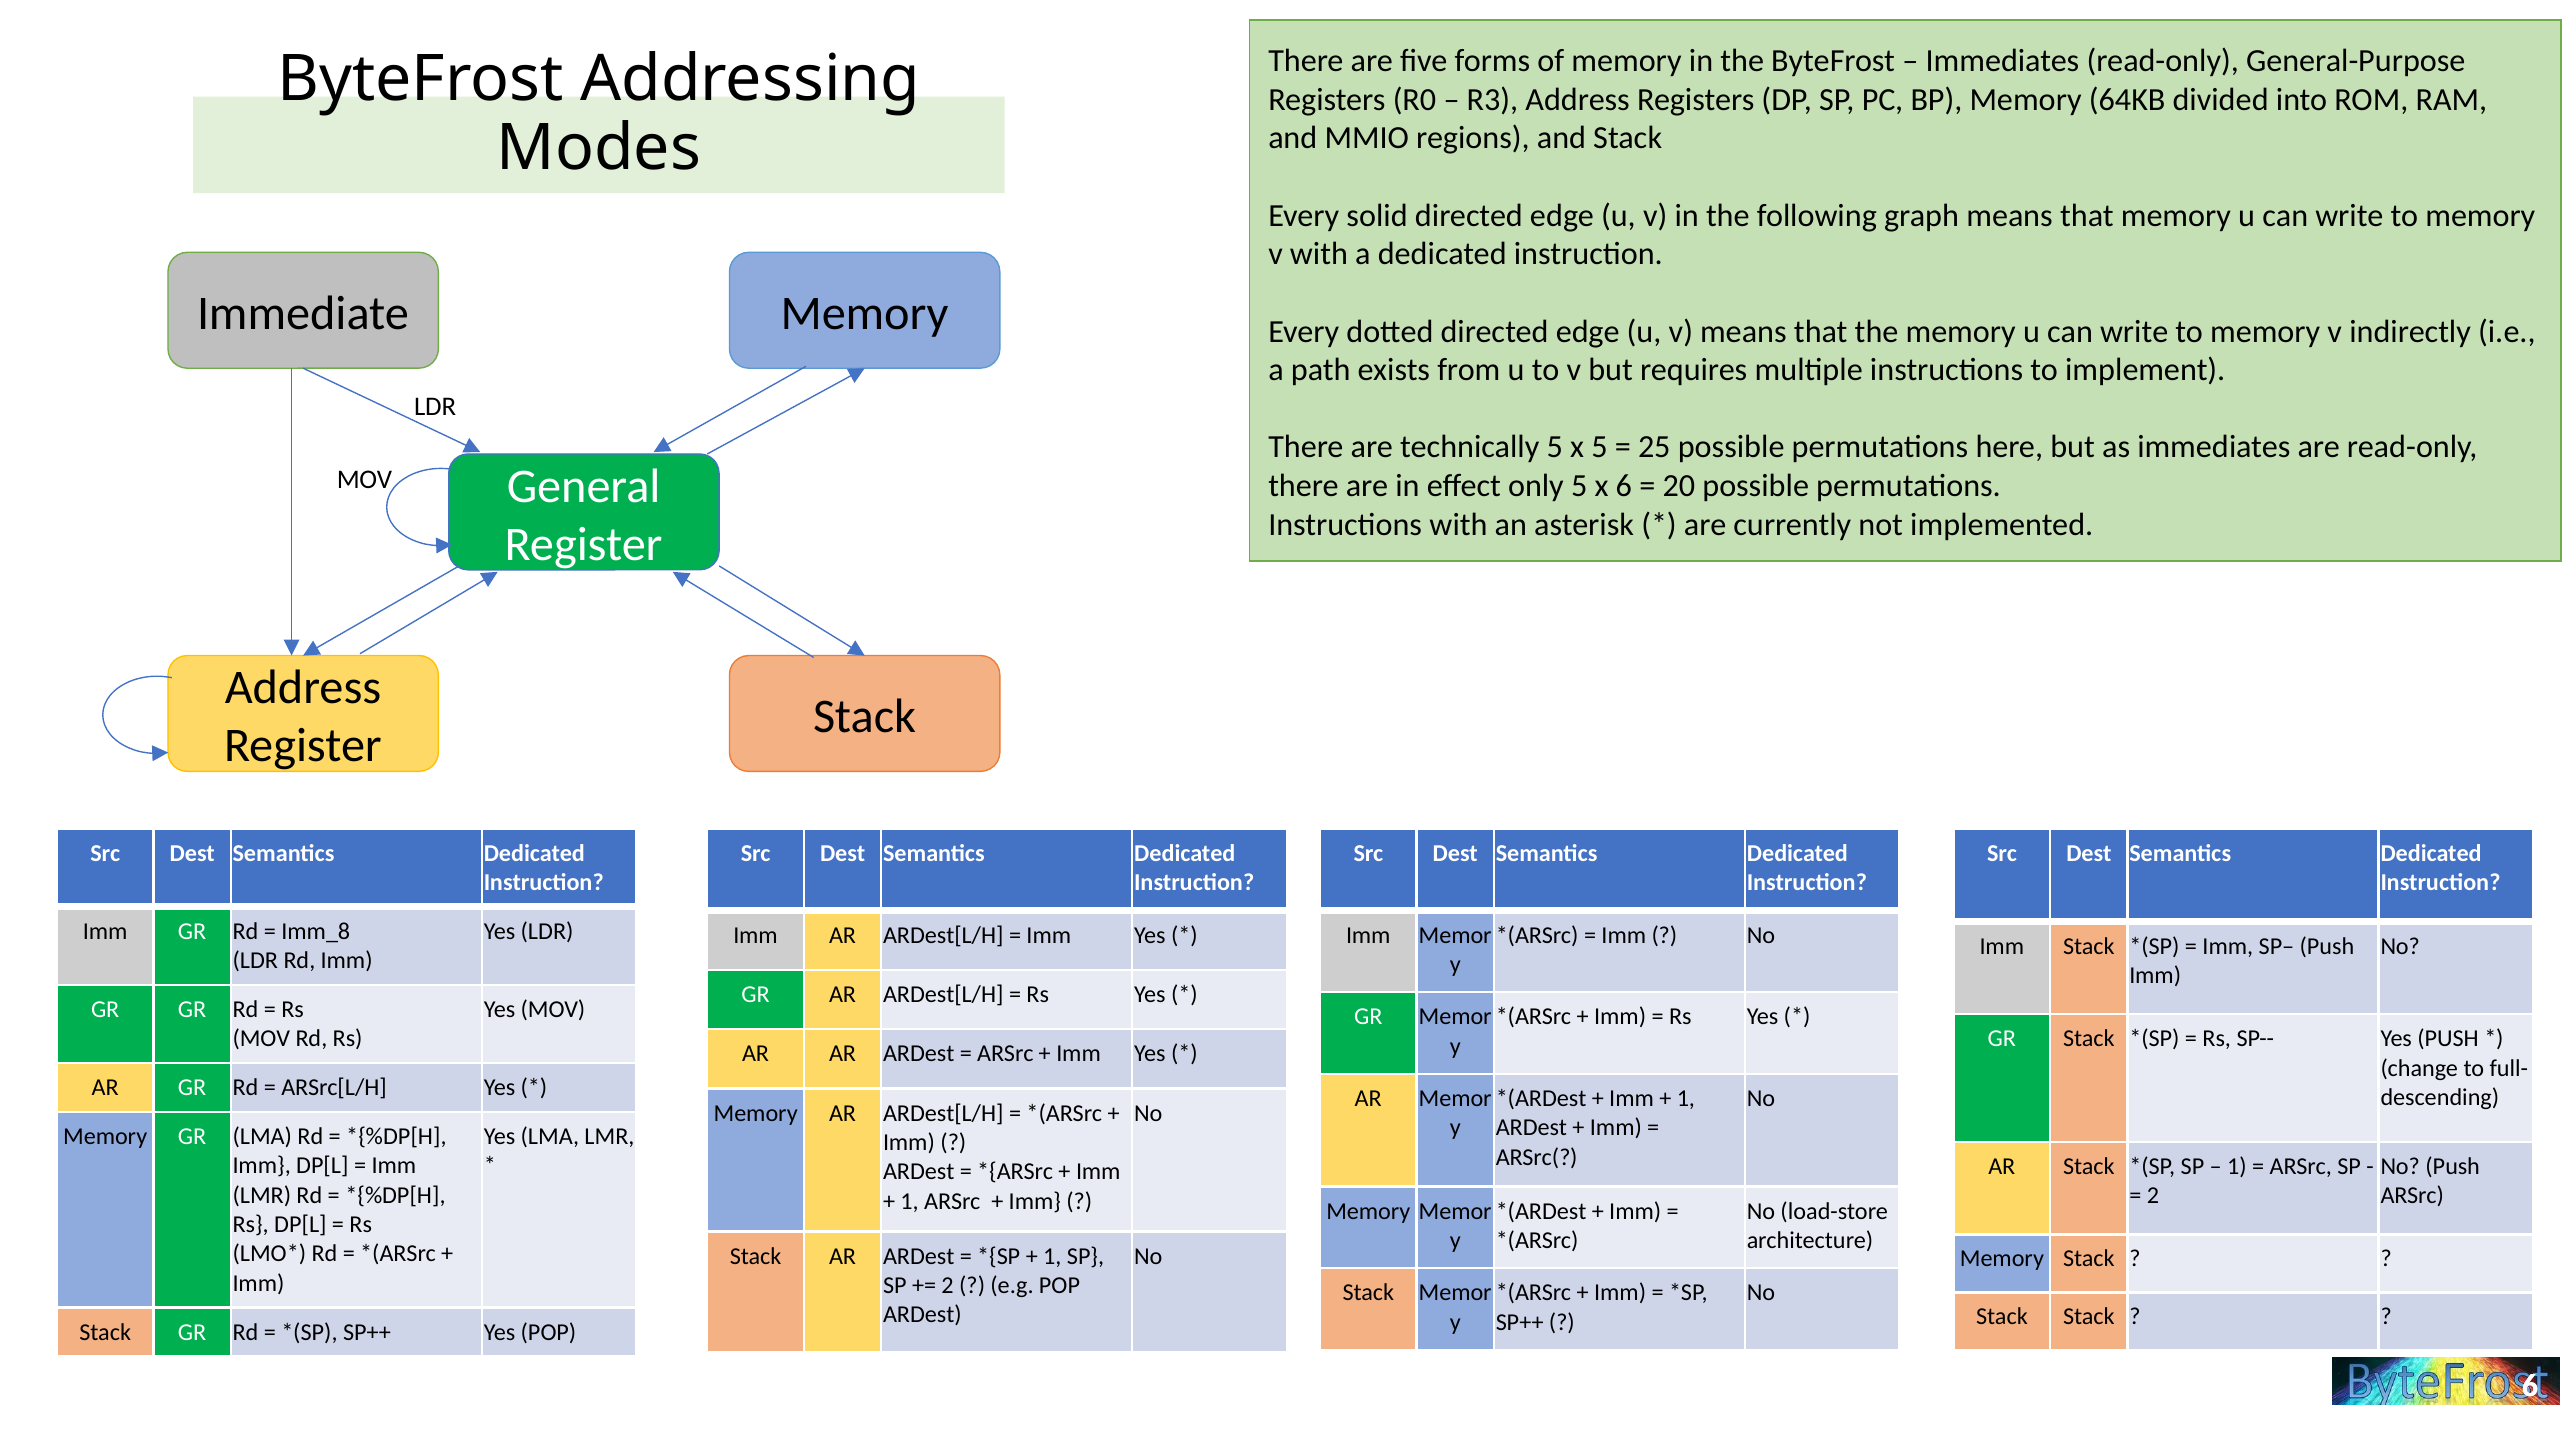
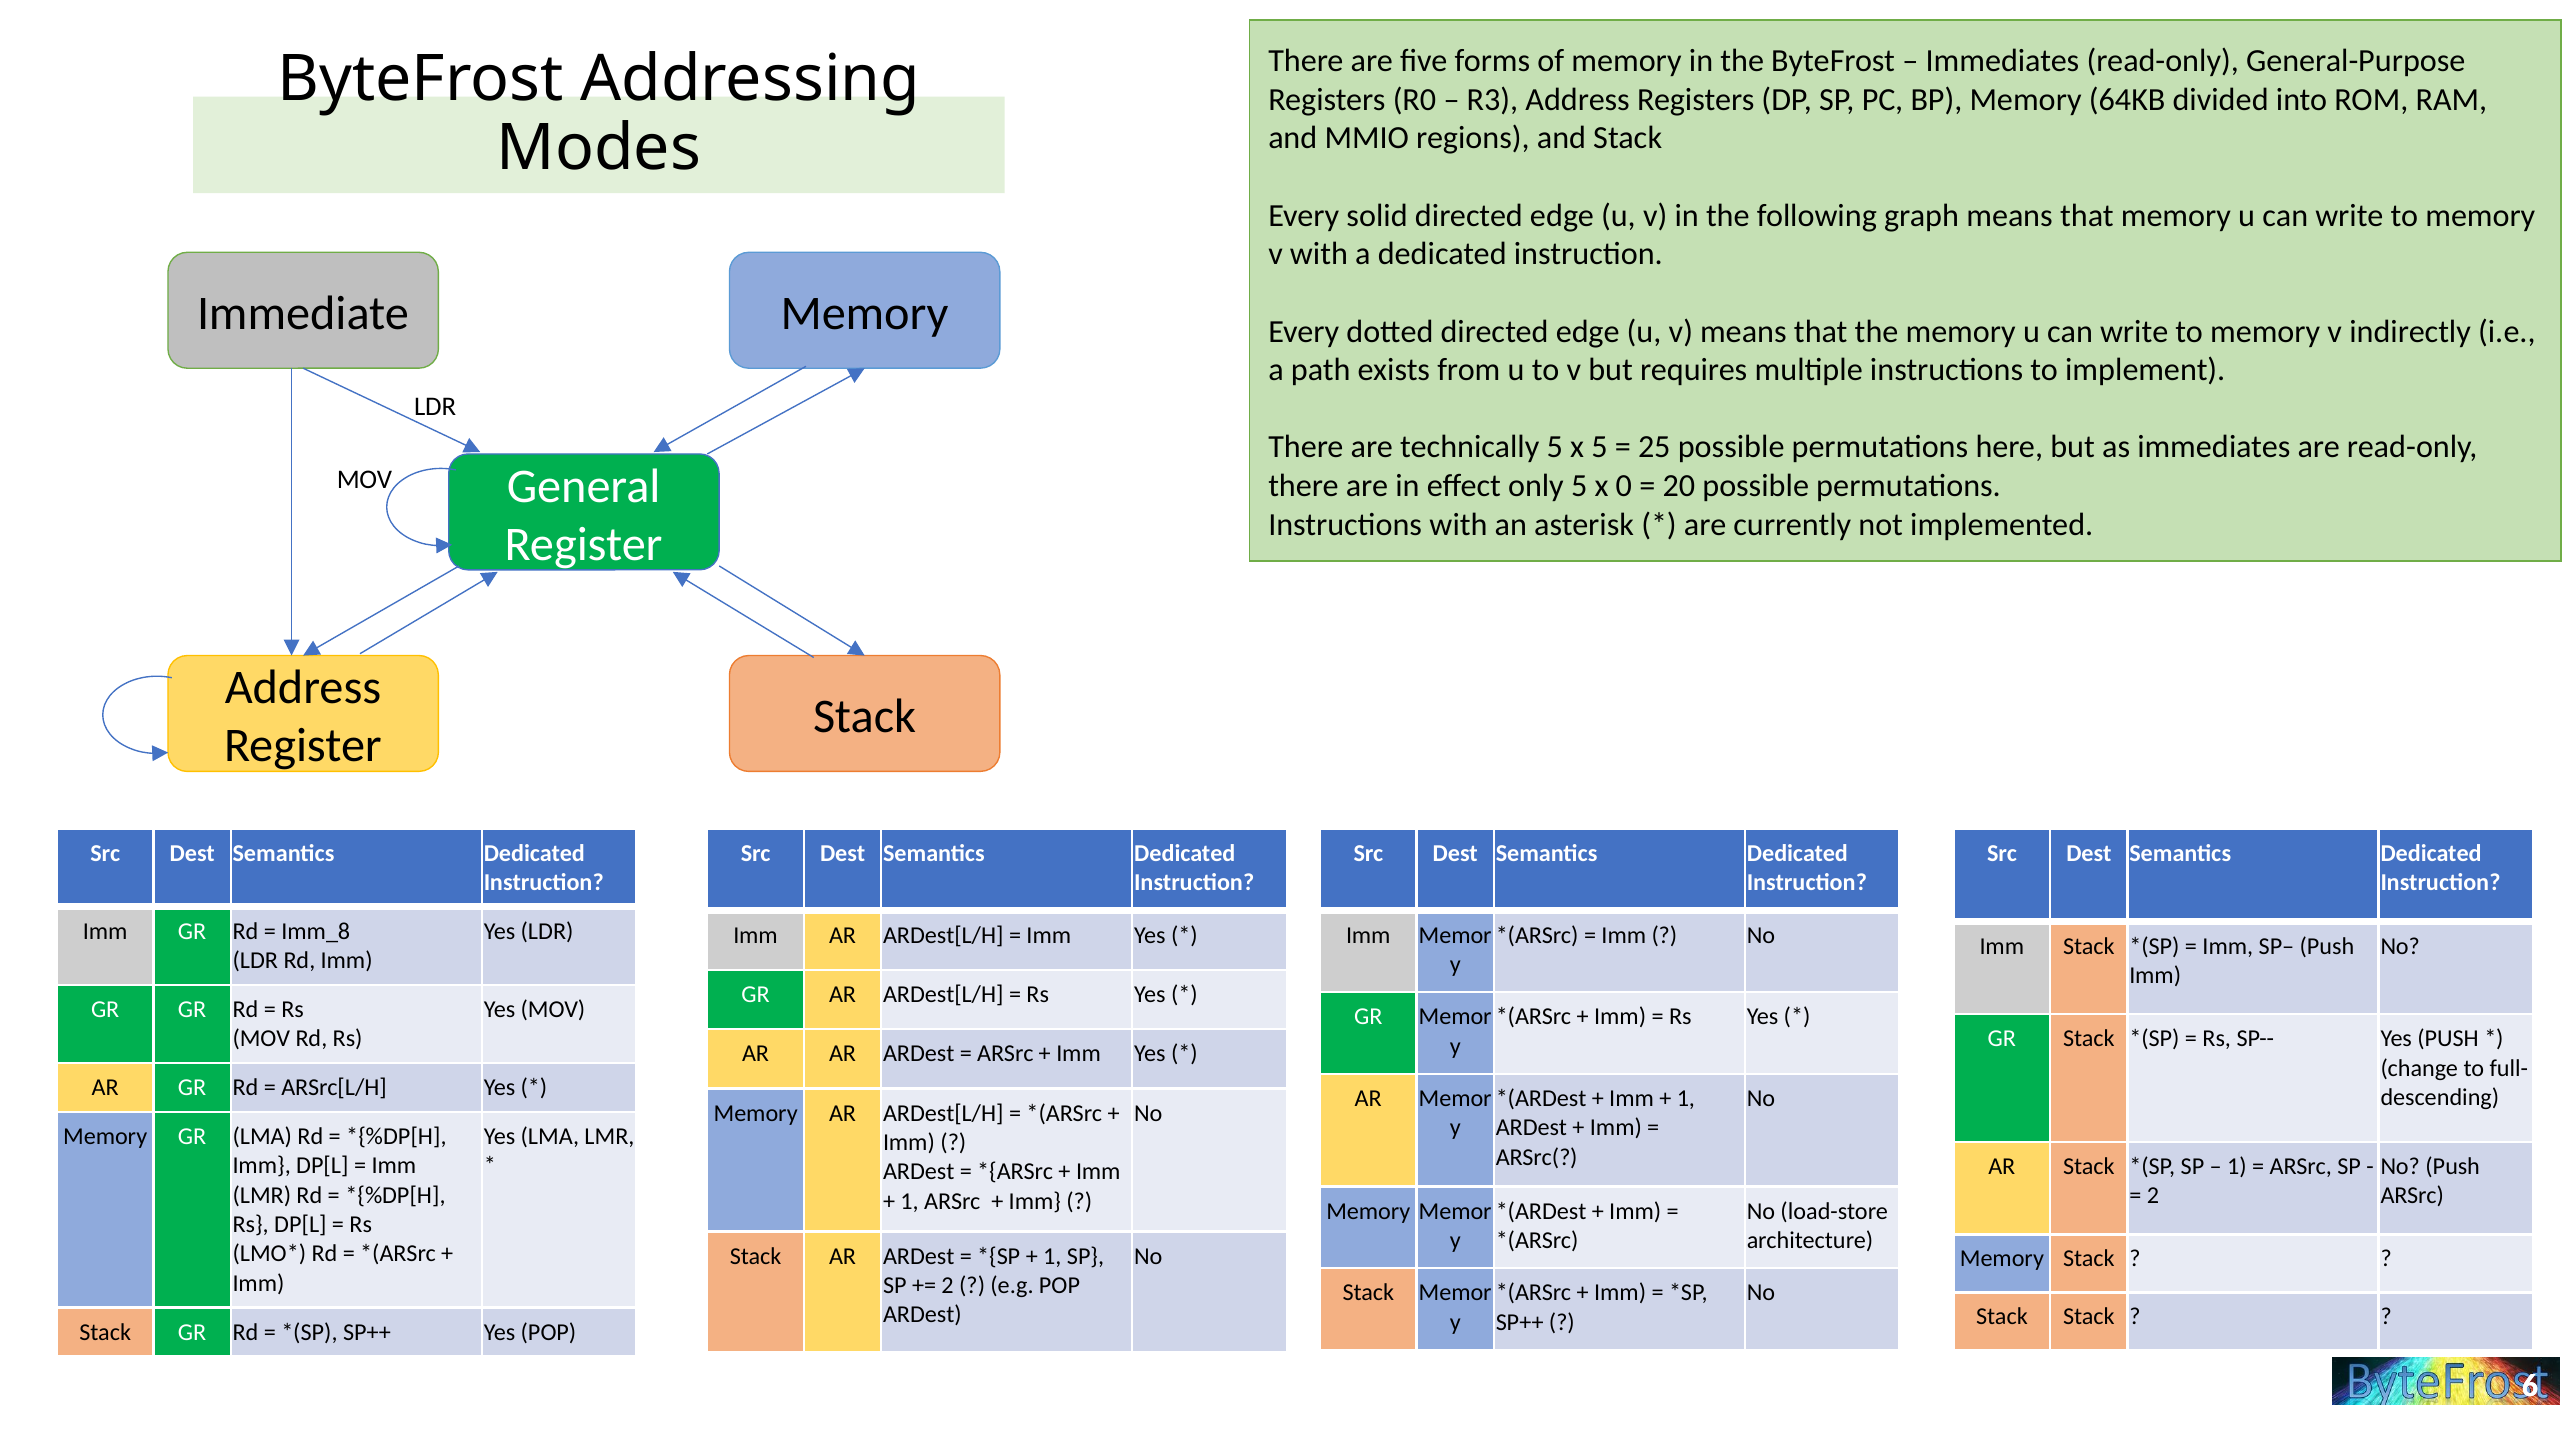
6: 6 -> 0 (1624, 486)
